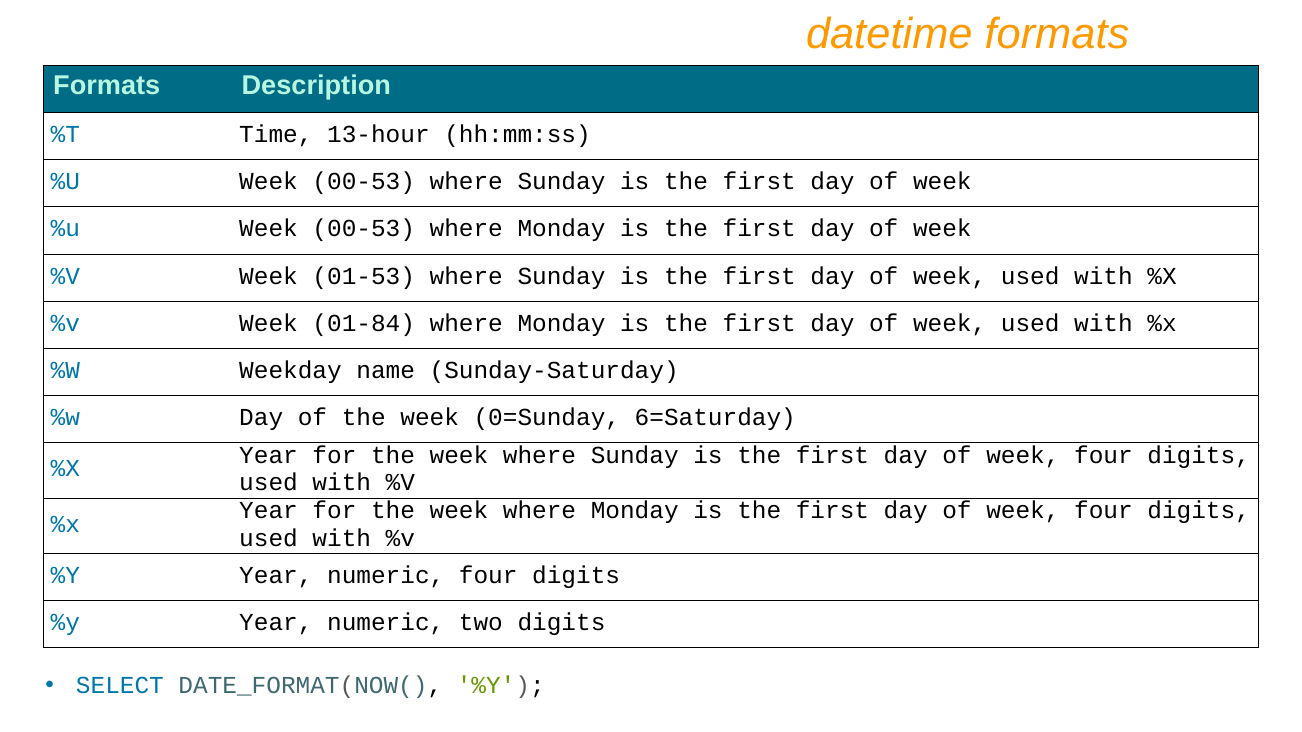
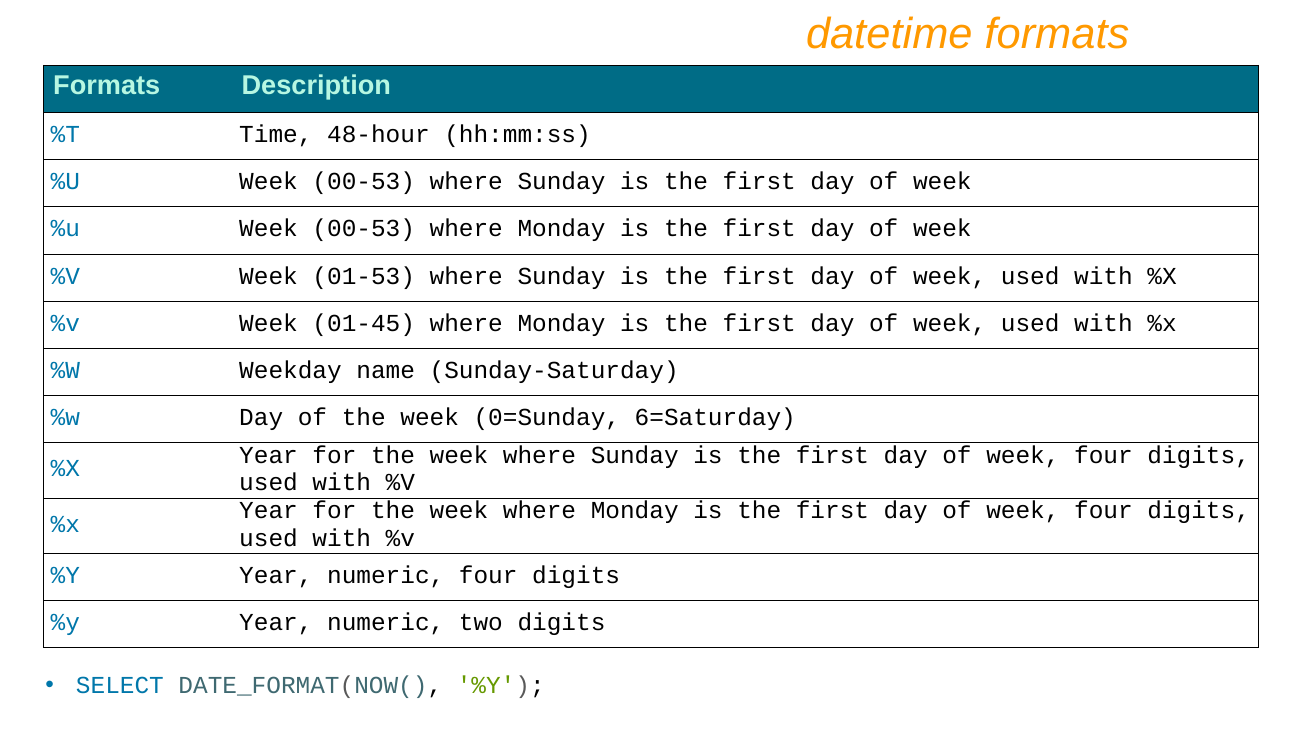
13-hour: 13-hour -> 48-hour (378, 135)
01-84: 01-84 -> 01-45 (364, 323)
